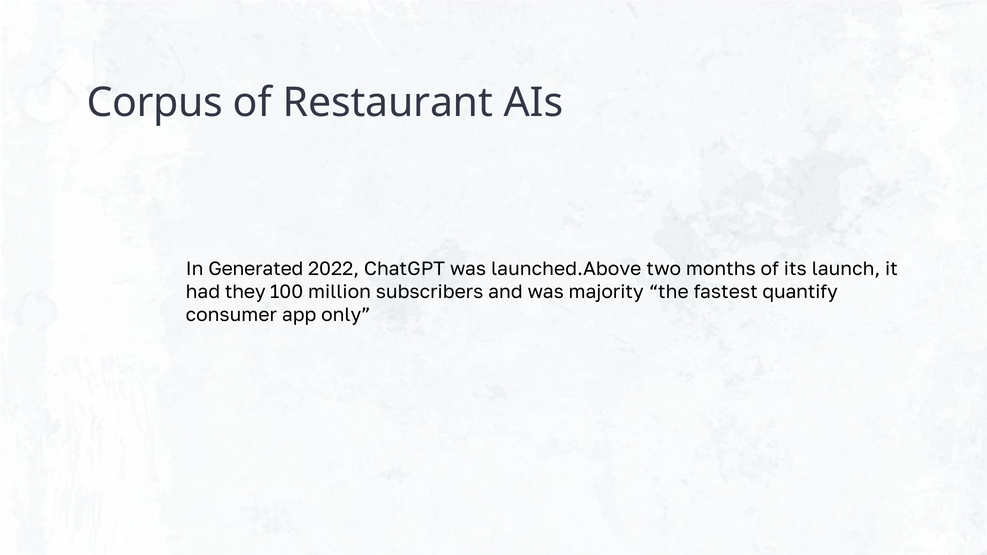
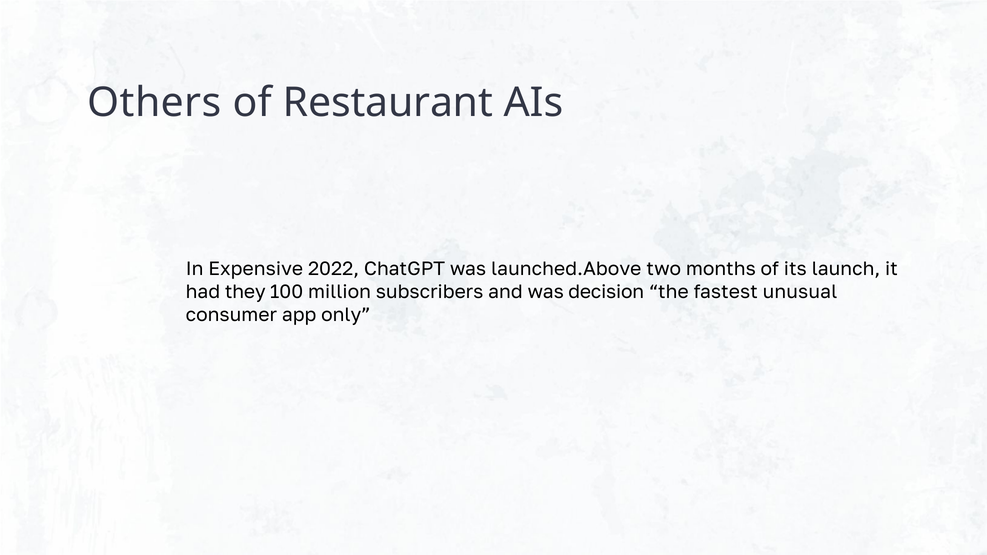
Corpus: Corpus -> Others (154, 103)
Generated: Generated -> Expensive (256, 269)
majority: majority -> decision (606, 292)
quantify: quantify -> unusual (800, 292)
